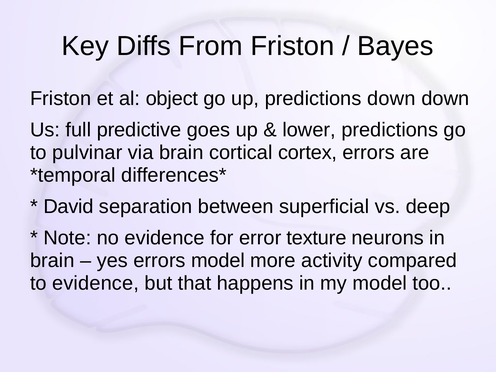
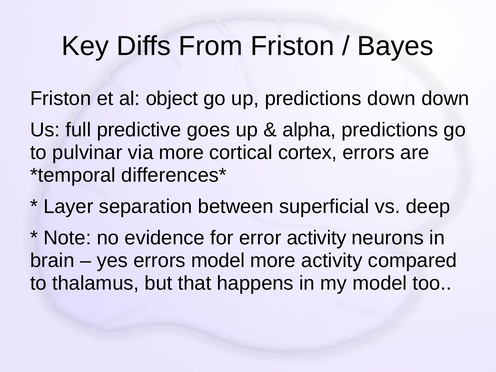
lower: lower -> alpha (309, 130)
via brain: brain -> more (181, 153)
David: David -> Layer (68, 207)
error texture: texture -> activity (317, 238)
to evidence: evidence -> thalamus (96, 283)
